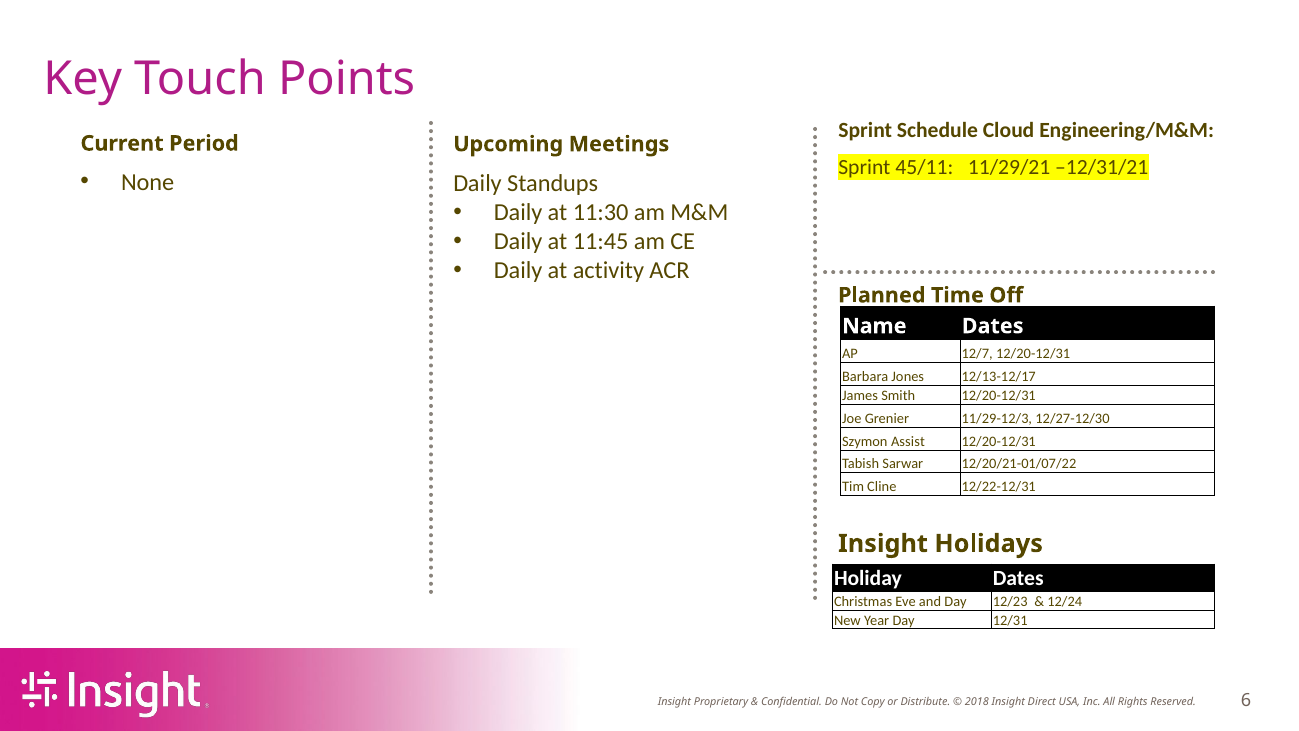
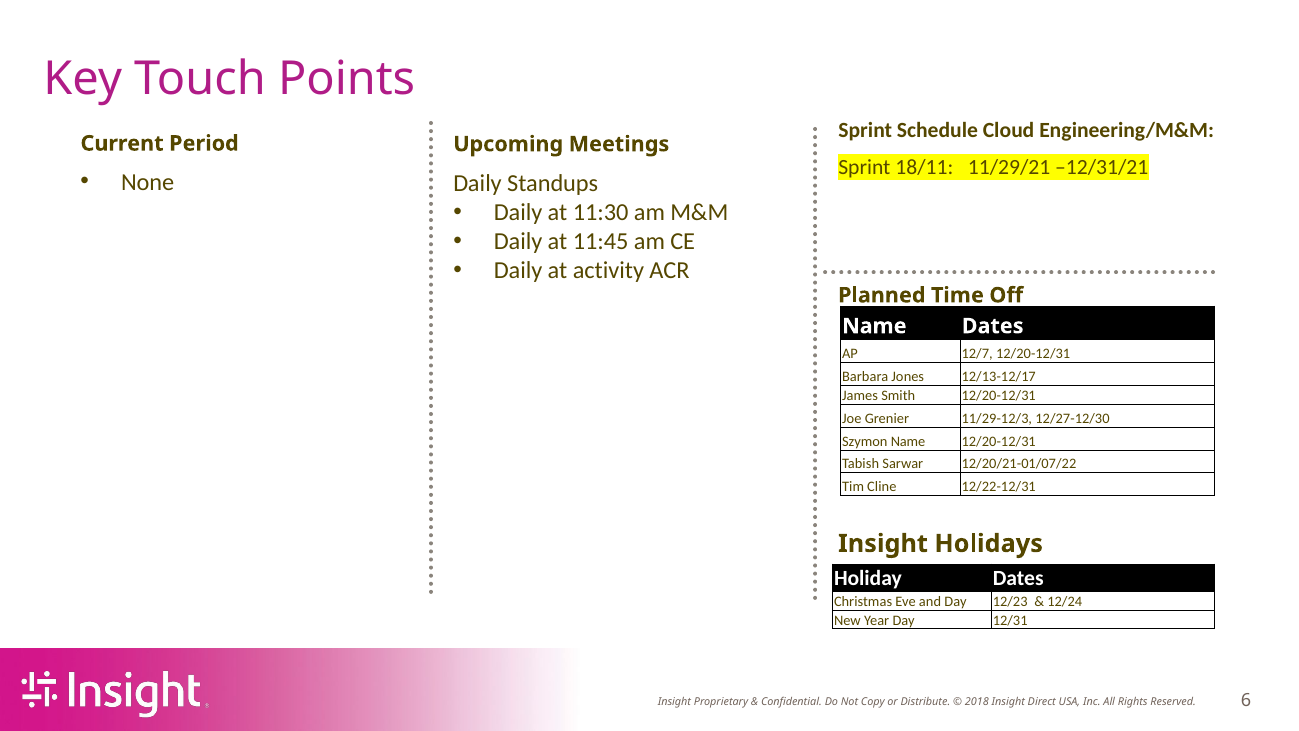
45/11: 45/11 -> 18/11 (924, 167)
Szymon Assist: Assist -> Name (908, 441)
